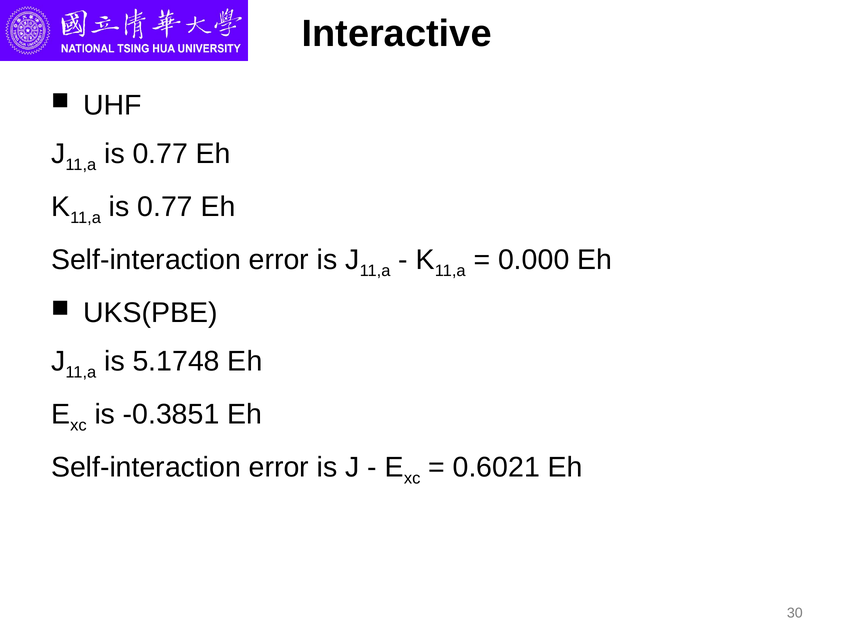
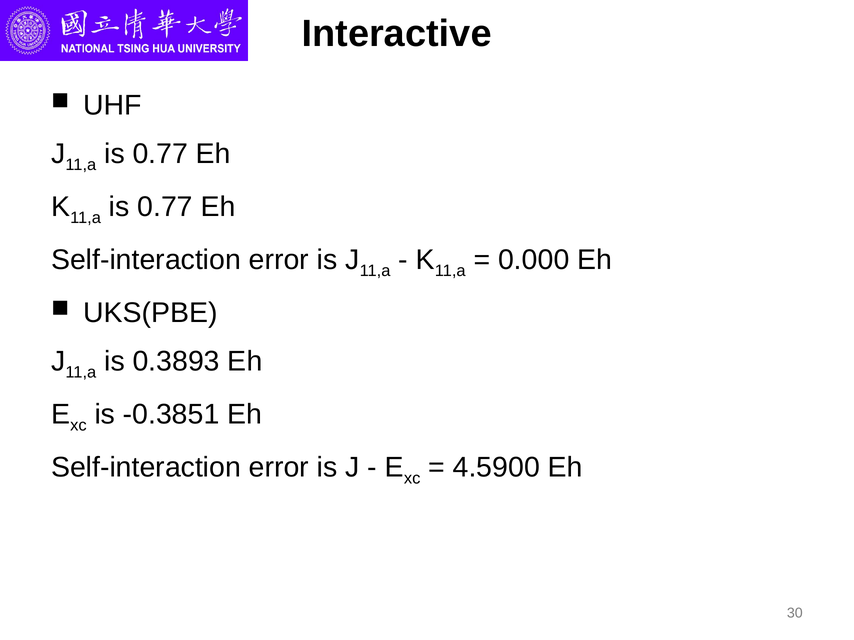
5.1748: 5.1748 -> 0.3893 (176, 362)
0.6021: 0.6021 -> 4.5900 (496, 468)
